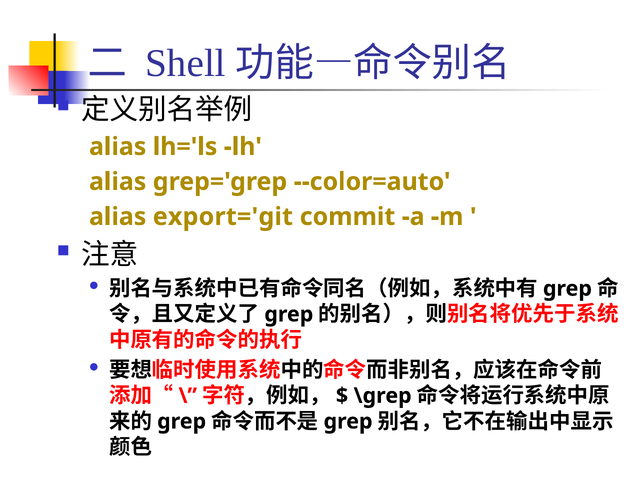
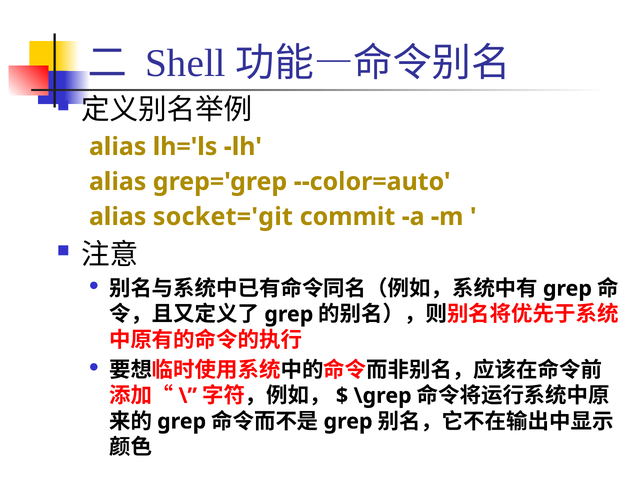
export='git: export='git -> socket='git (223, 217)
